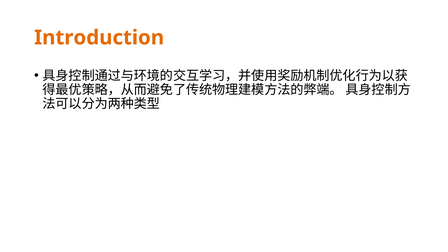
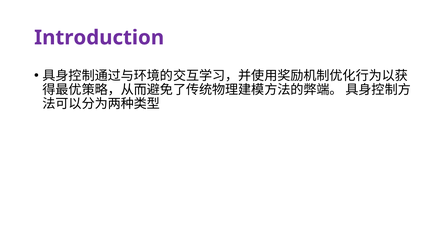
Introduction colour: orange -> purple (99, 38)
